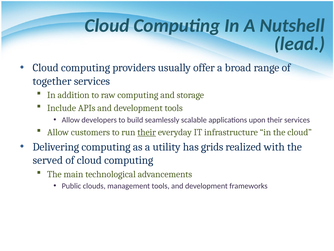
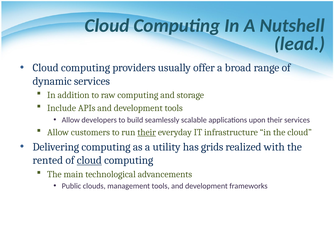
together: together -> dynamic (52, 81)
served: served -> rented (48, 160)
cloud underline: none -> present (89, 160)
